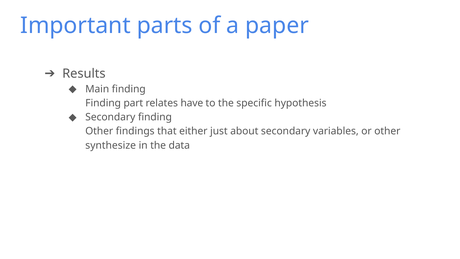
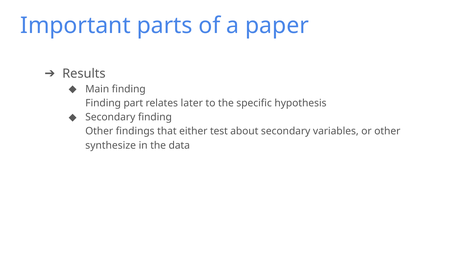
have: have -> later (192, 103)
just: just -> test (219, 131)
